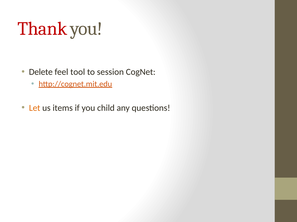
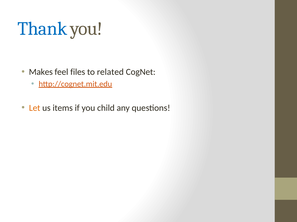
Thank colour: red -> blue (42, 29)
Delete: Delete -> Makes (41, 72)
tool: tool -> files (78, 72)
session: session -> related (110, 72)
